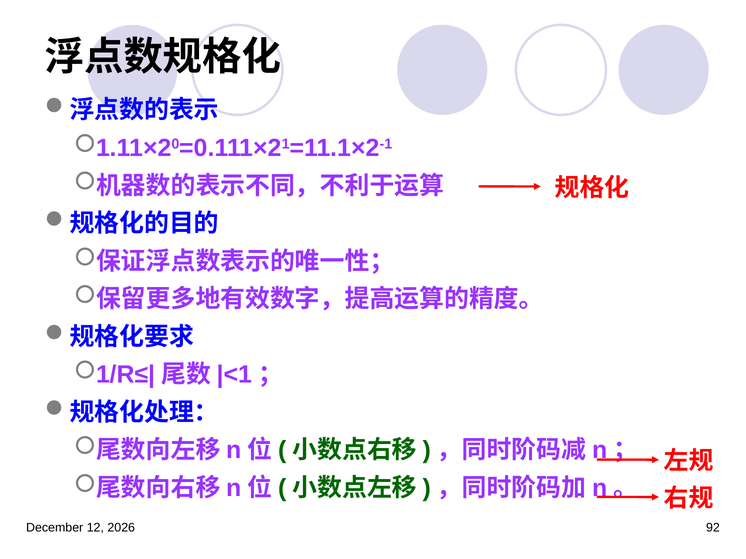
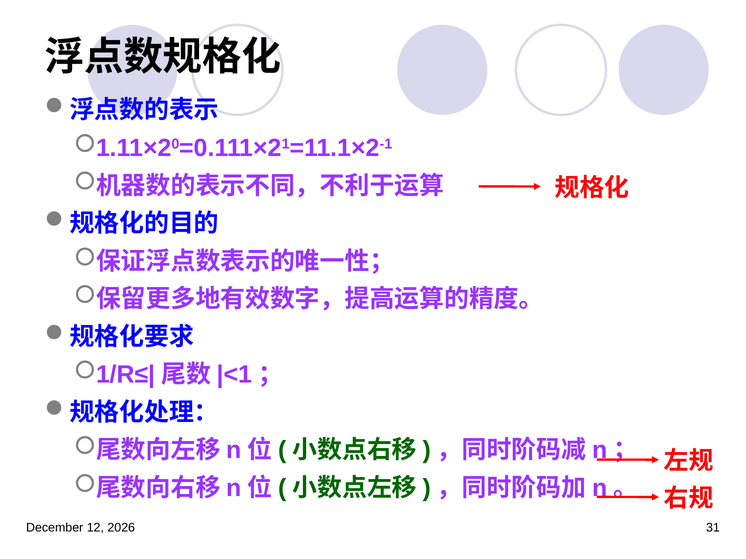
92: 92 -> 31 (713, 528)
